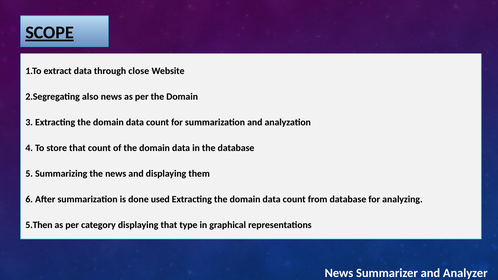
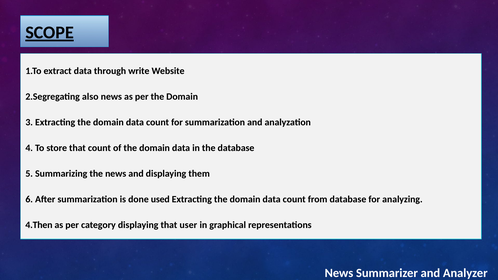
close: close -> write (139, 71)
5.Then: 5.Then -> 4.Then (39, 225)
type: type -> user (188, 225)
